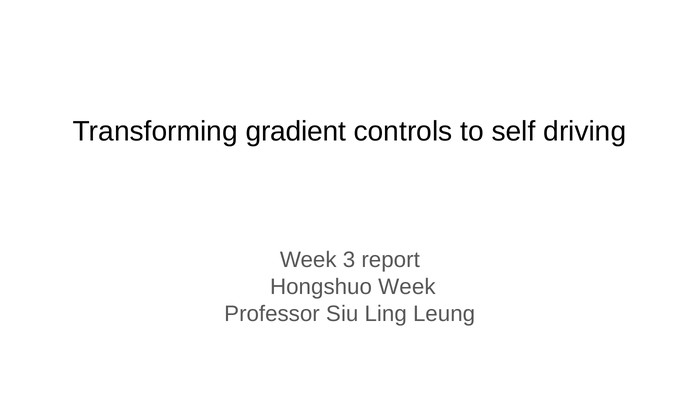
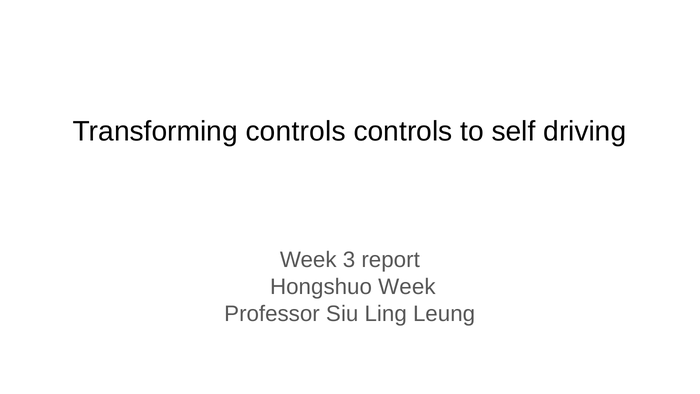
Transforming gradient: gradient -> controls (296, 131)
